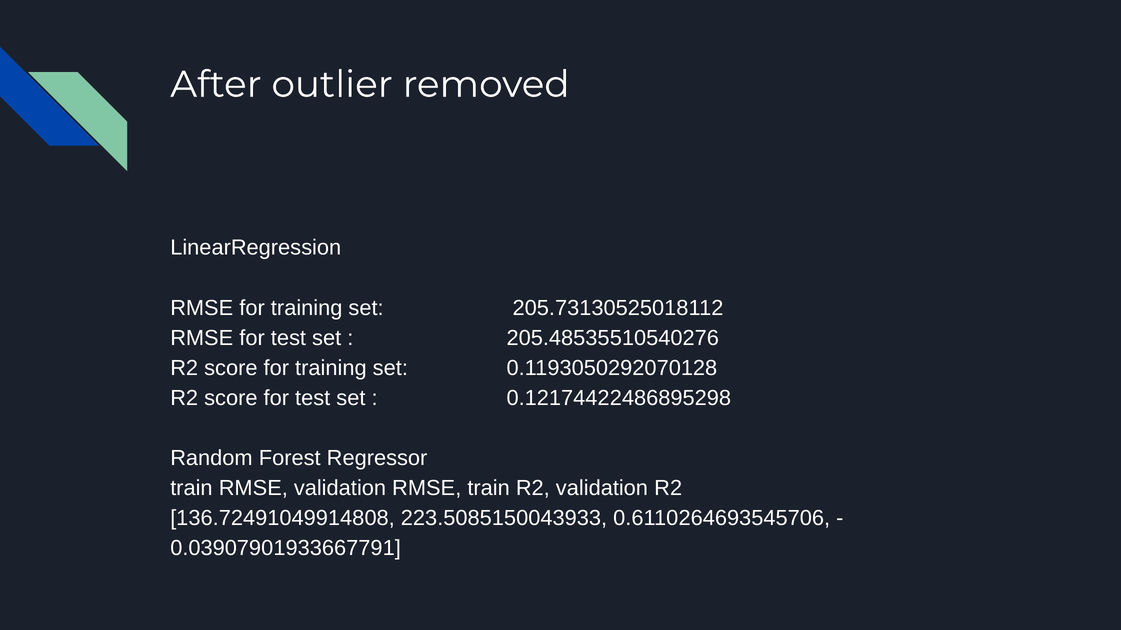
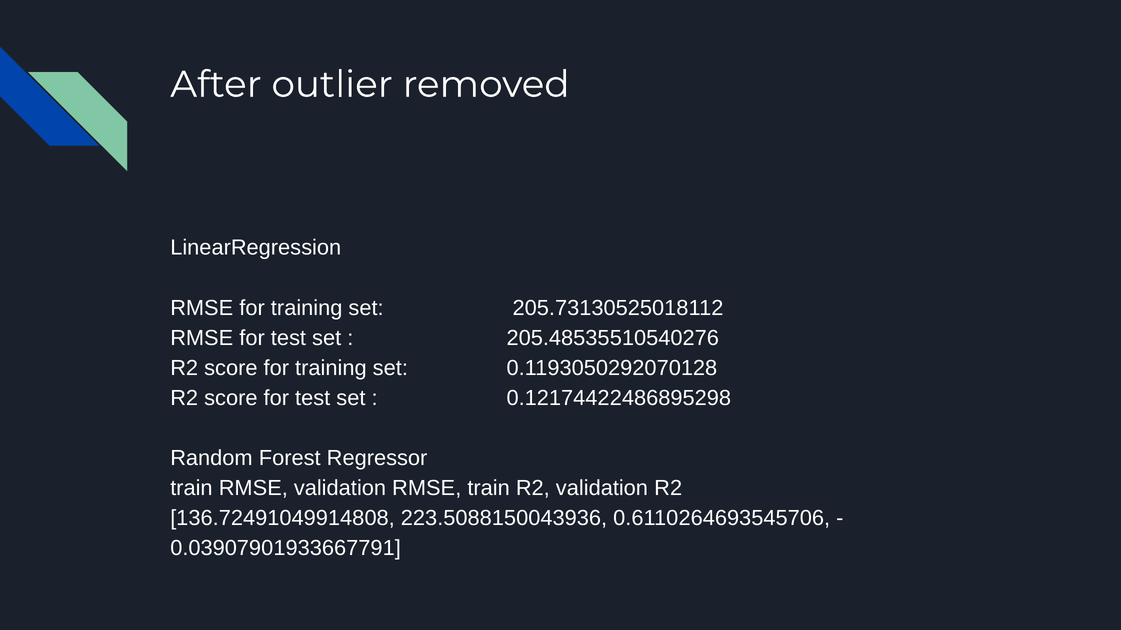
223.5085150043933: 223.5085150043933 -> 223.5088150043936 (504, 519)
